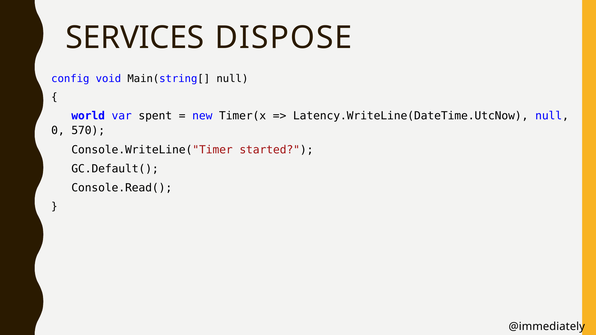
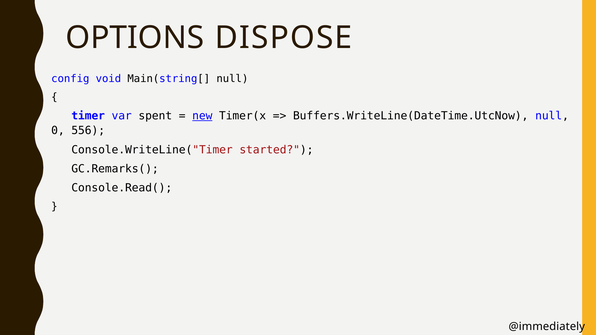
SERVICES: SERVICES -> OPTIONS (135, 38)
world: world -> timer (88, 116)
new underline: none -> present (202, 116)
Latency.WriteLine(DateTime.UtcNow: Latency.WriteLine(DateTime.UtcNow -> Buffers.WriteLine(DateTime.UtcNow (411, 116)
570: 570 -> 556 (88, 131)
GC.Default(: GC.Default( -> GC.Remarks( (115, 169)
